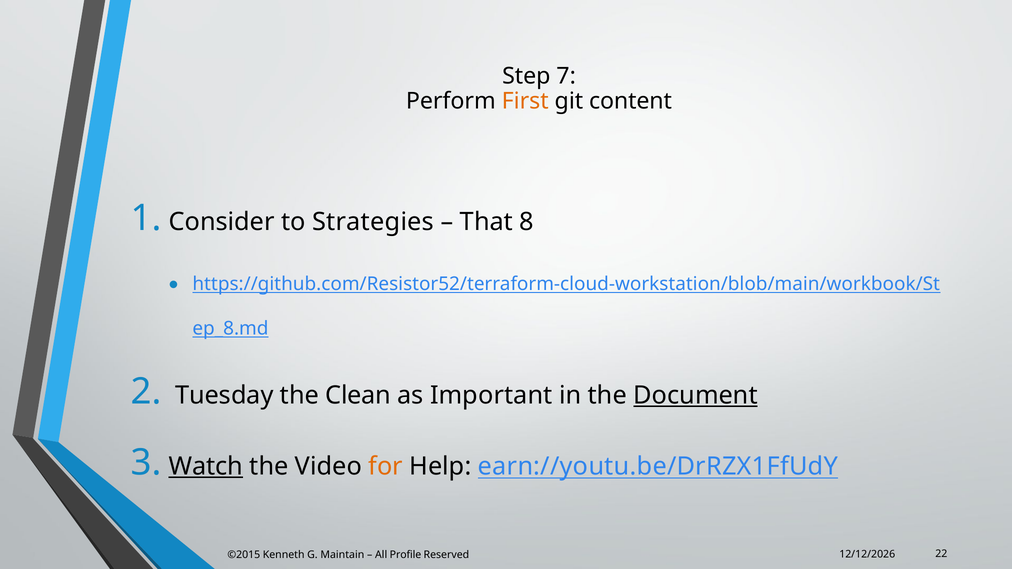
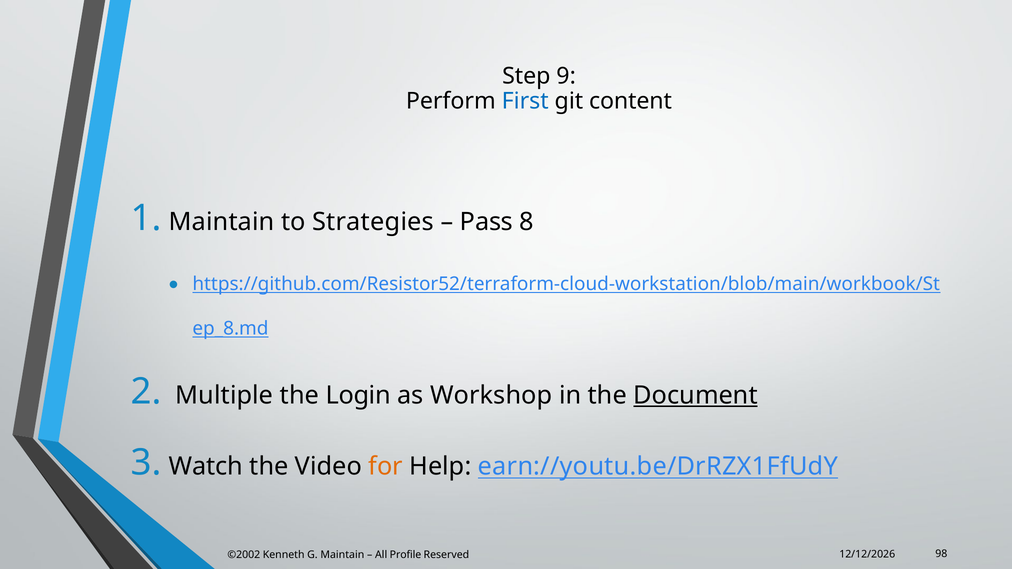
7: 7 -> 9 (566, 76)
First colour: orange -> blue (525, 101)
Consider: Consider -> Maintain (222, 222)
That: That -> Pass (487, 222)
Tuesday: Tuesday -> Multiple (224, 395)
Clean: Clean -> Login (358, 395)
Important: Important -> Workshop (491, 395)
Watch underline: present -> none (206, 467)
©2015: ©2015 -> ©2002 (244, 555)
22: 22 -> 98 (941, 554)
